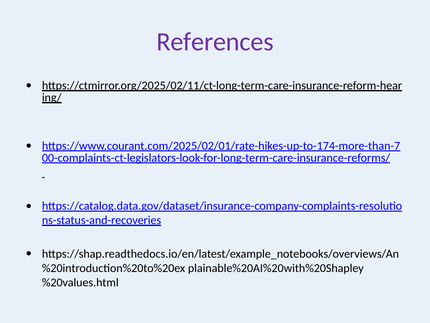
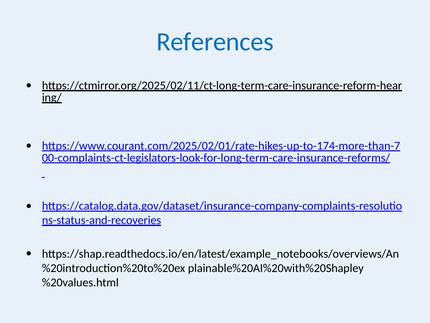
References colour: purple -> blue (215, 42)
